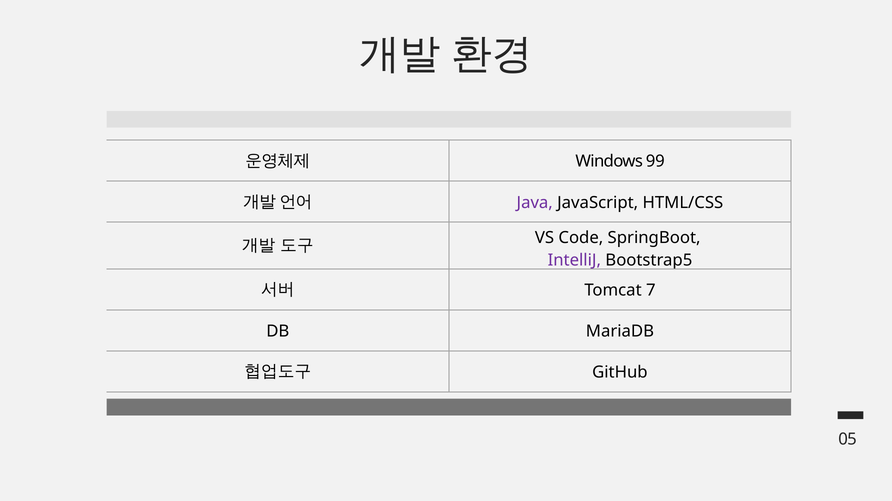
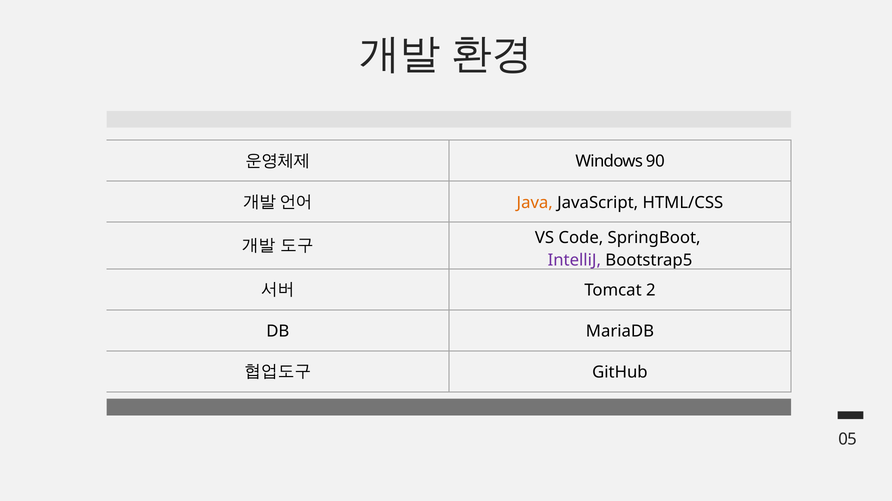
99: 99 -> 90 (655, 162)
Java colour: purple -> orange (535, 203)
7: 7 -> 2 (651, 291)
